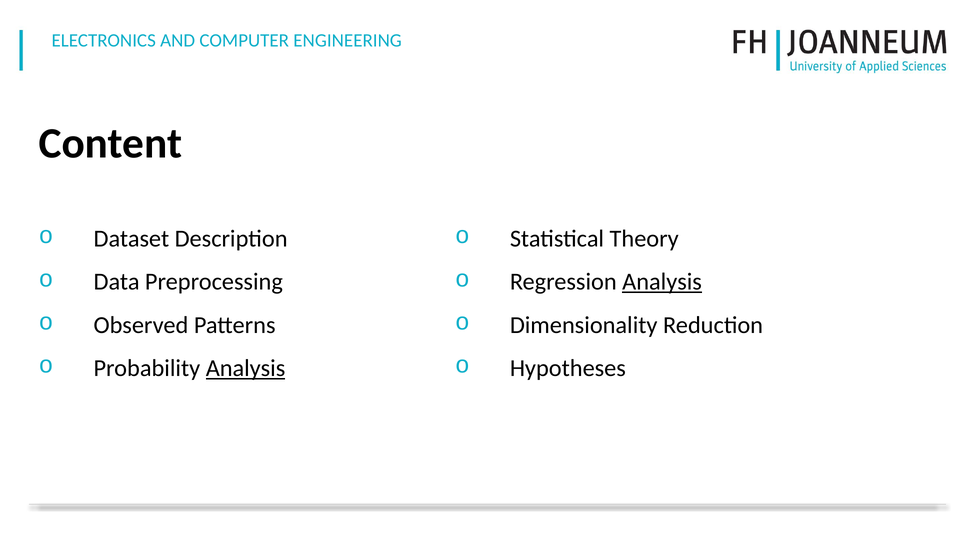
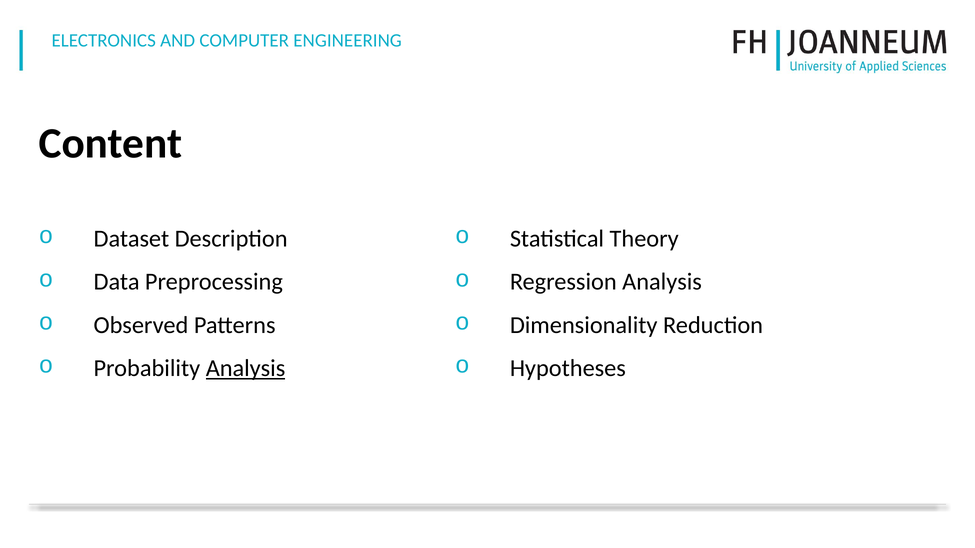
Analysis underline: present -> none (662, 282)
